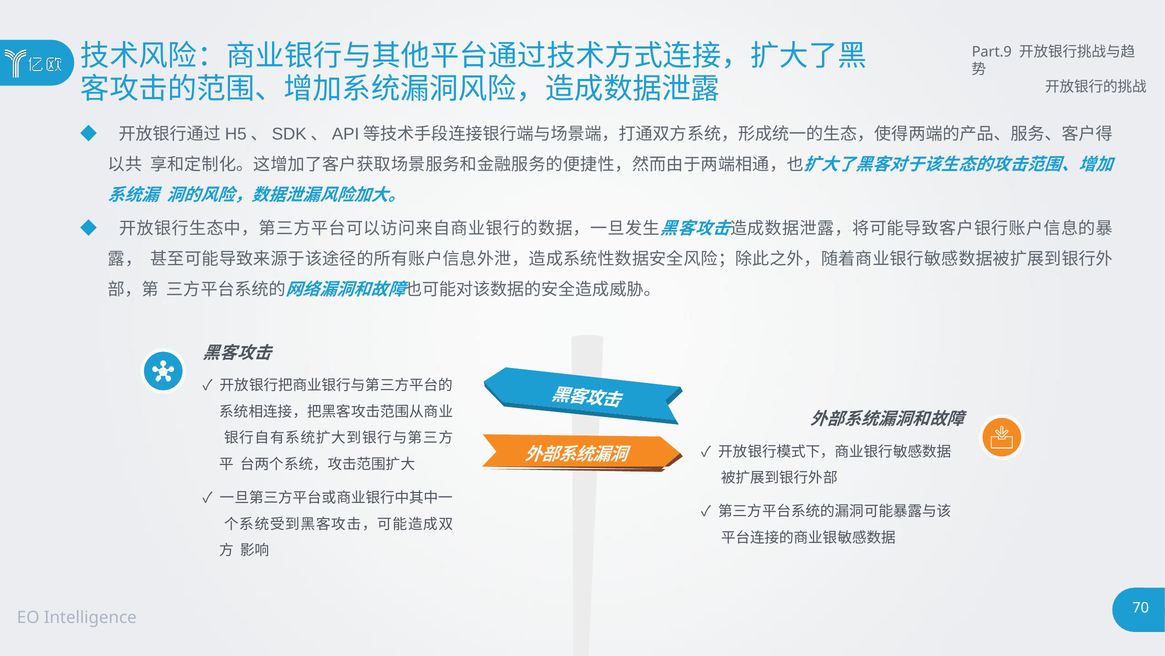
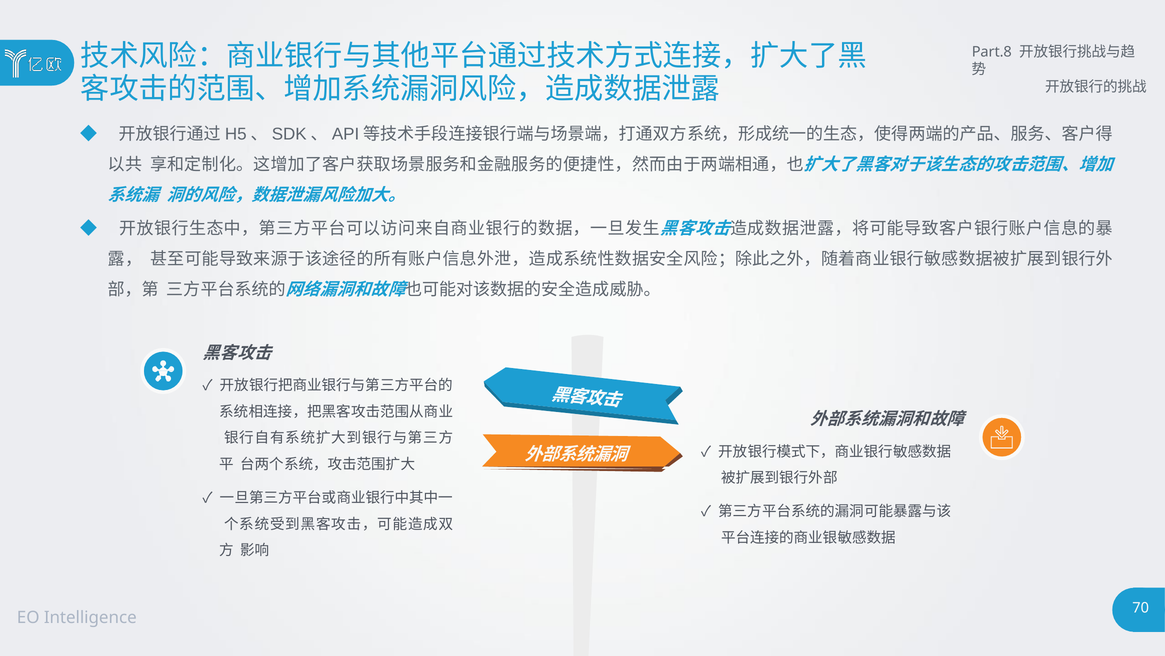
Part.9: Part.9 -> Part.8 (992, 52)
